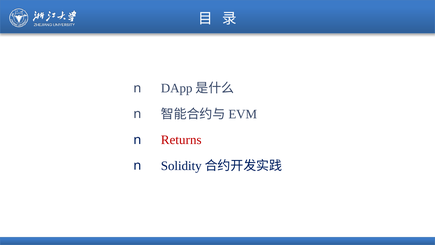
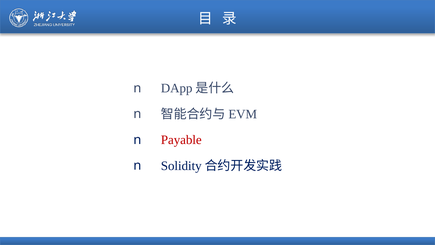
Returns: Returns -> Payable (181, 140)
